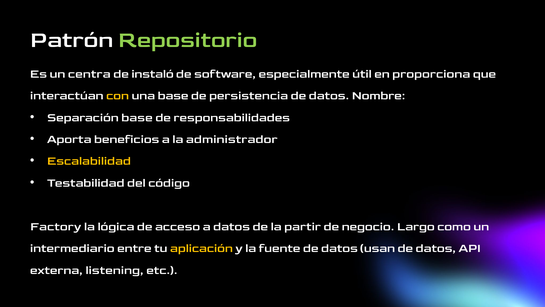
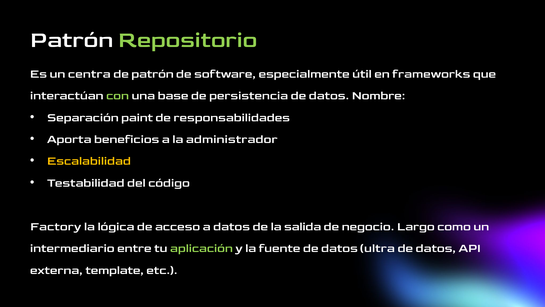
de instaló: instaló -> patrón (153, 74)
proporciona: proporciona -> frameworks (431, 74)
con colour: yellow -> light green (118, 95)
Separación base: base -> paint (137, 117)
partir: partir -> salida (303, 226)
aplicación colour: yellow -> light green (201, 248)
usan: usan -> ultra (378, 248)
listening: listening -> template (115, 270)
